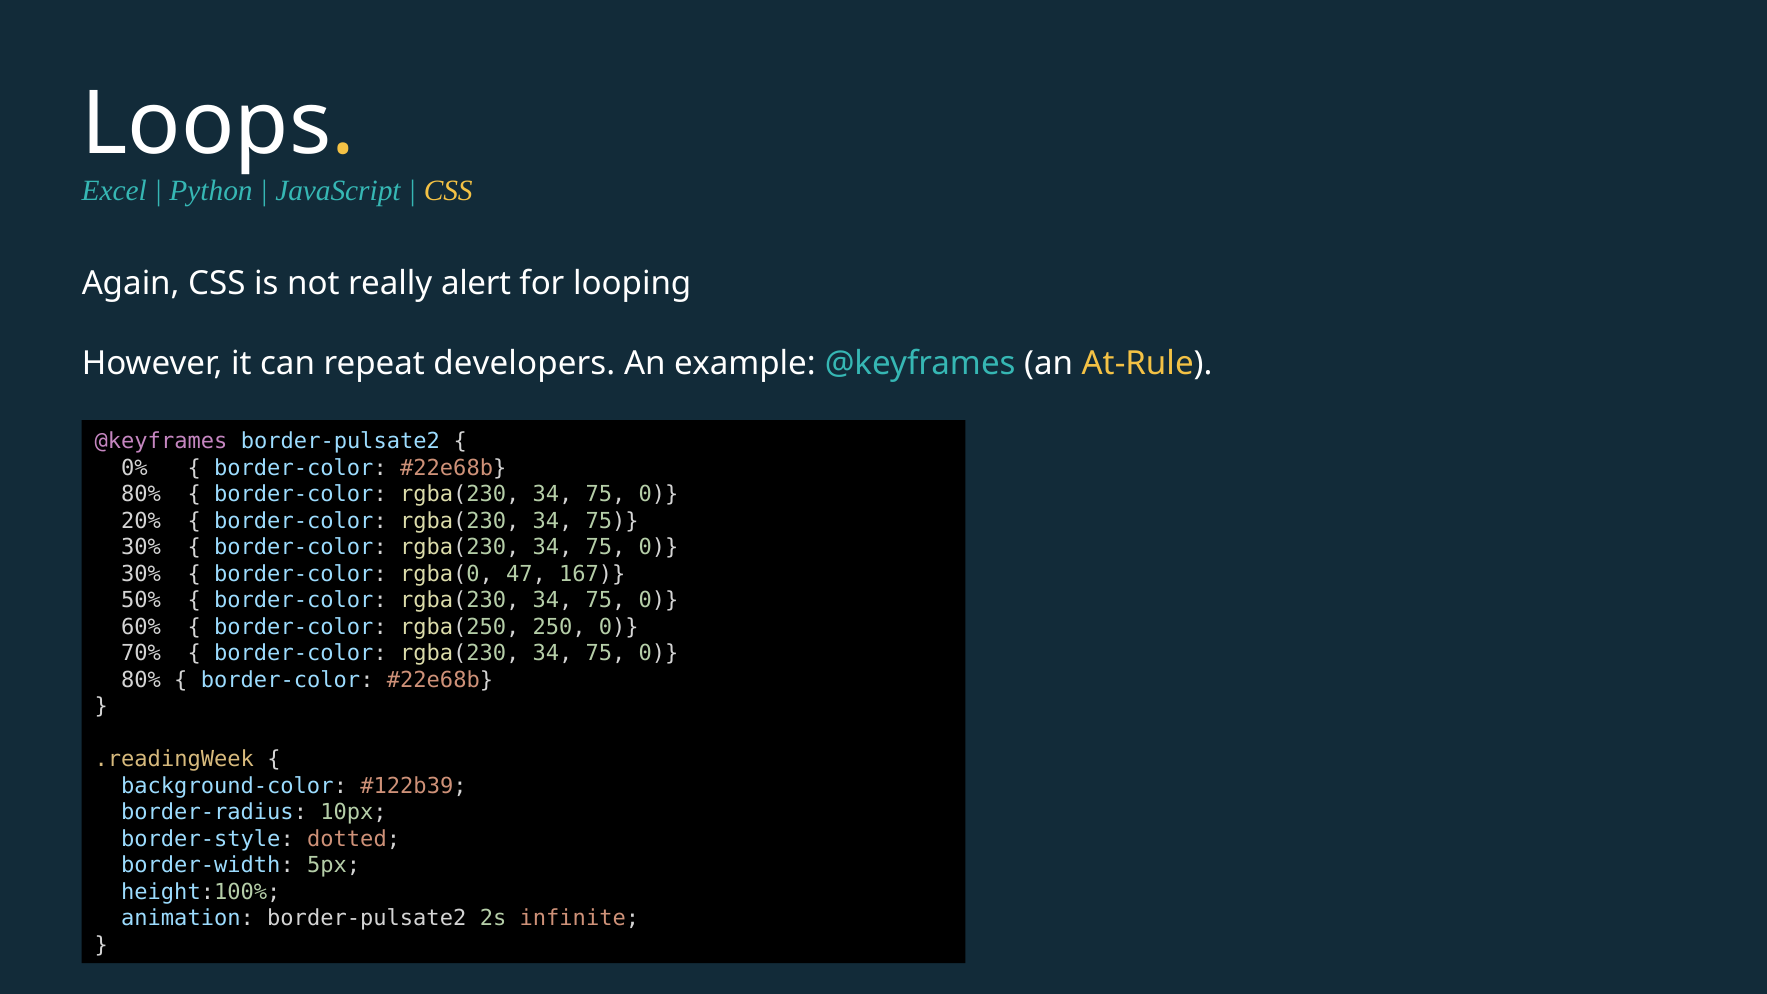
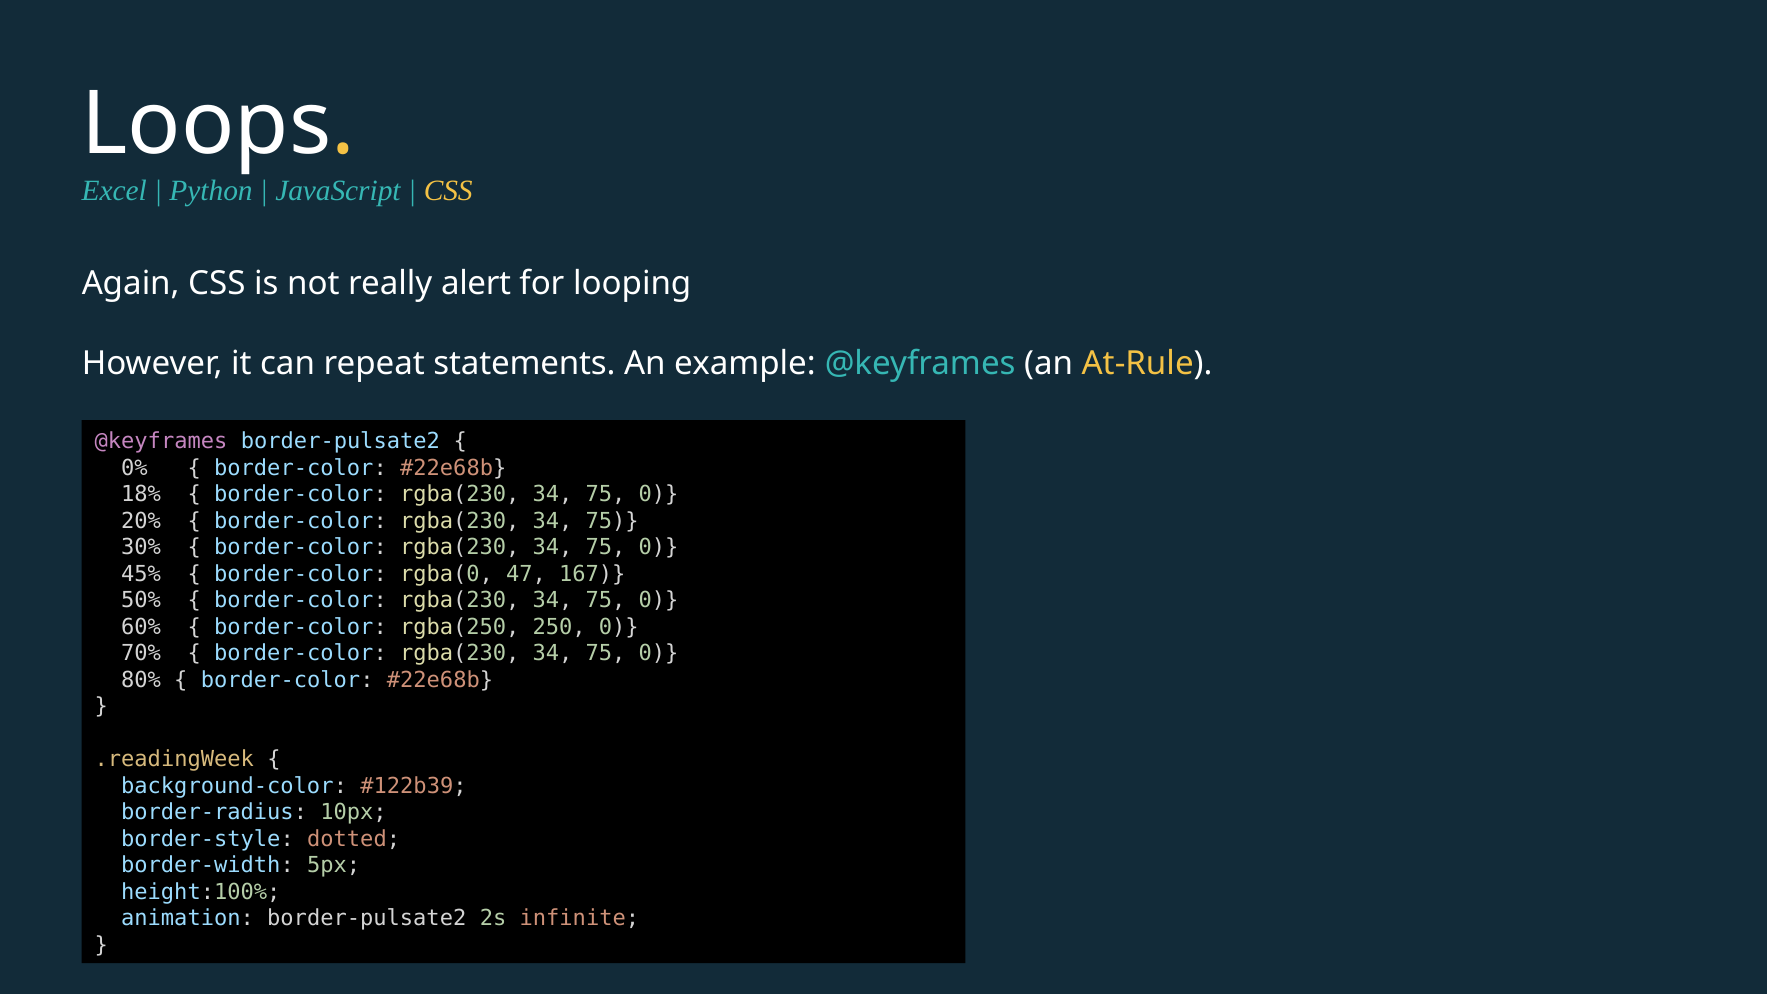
developers: developers -> statements (524, 363)
80%: 80% -> 18% (141, 494)
30%: 30% -> 45% (141, 574)
